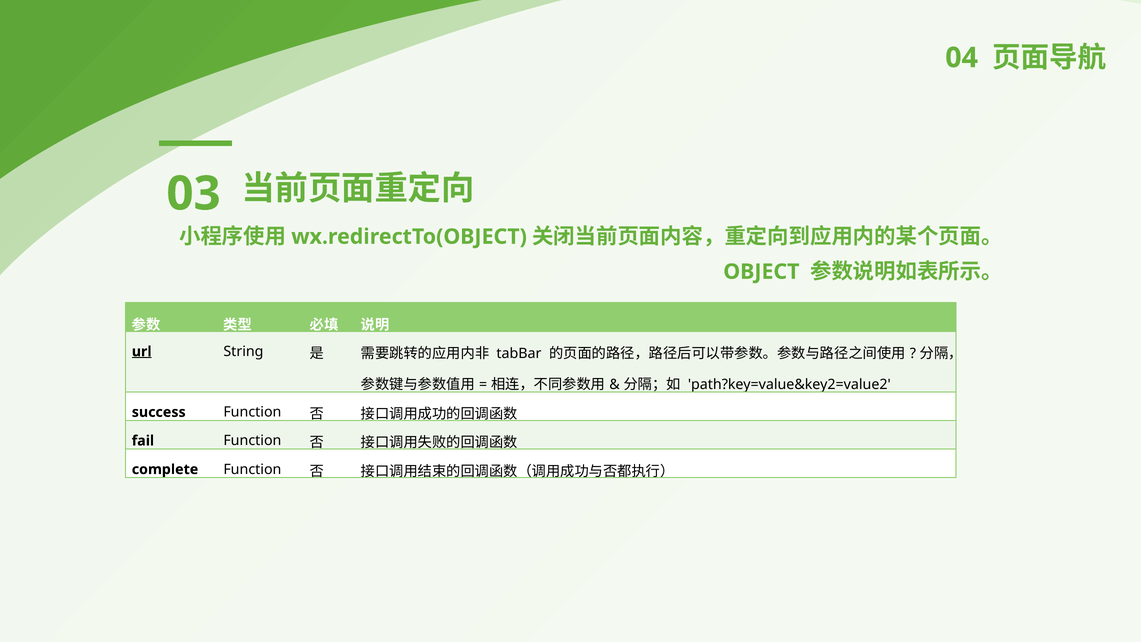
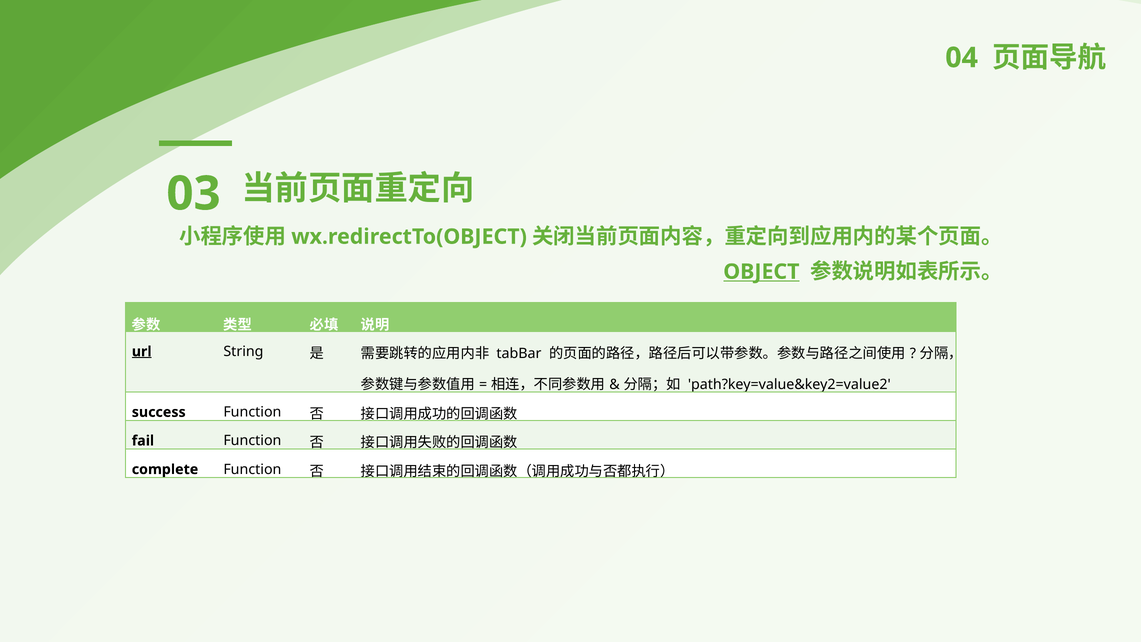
OBJECT underline: none -> present (761, 272)
